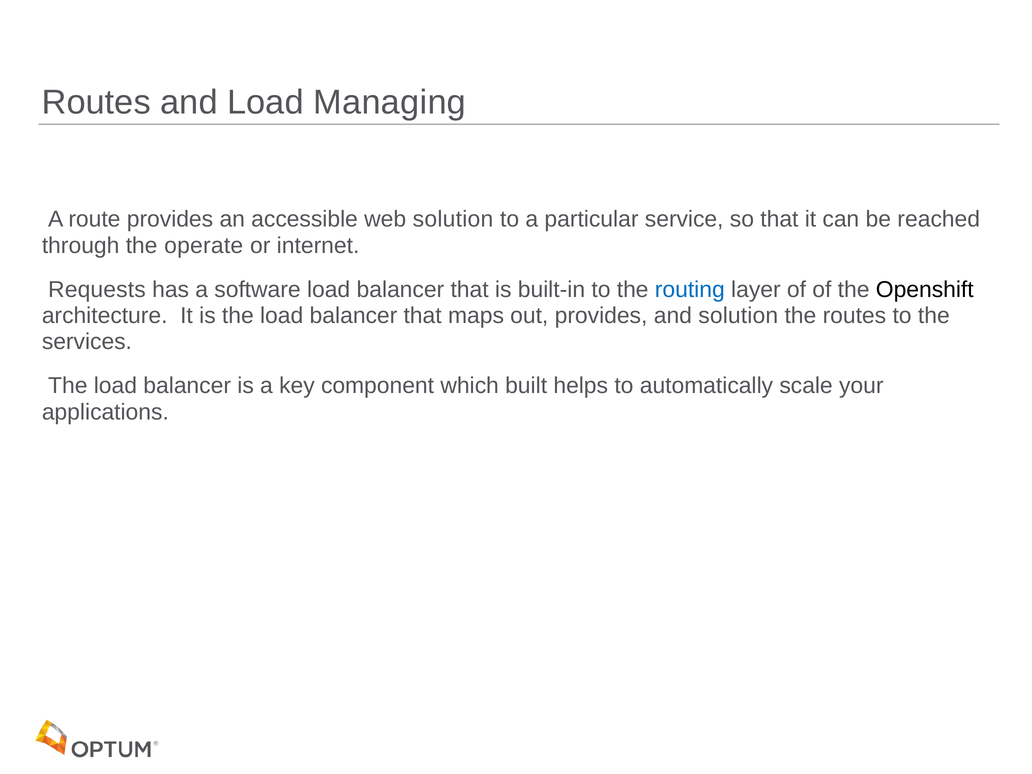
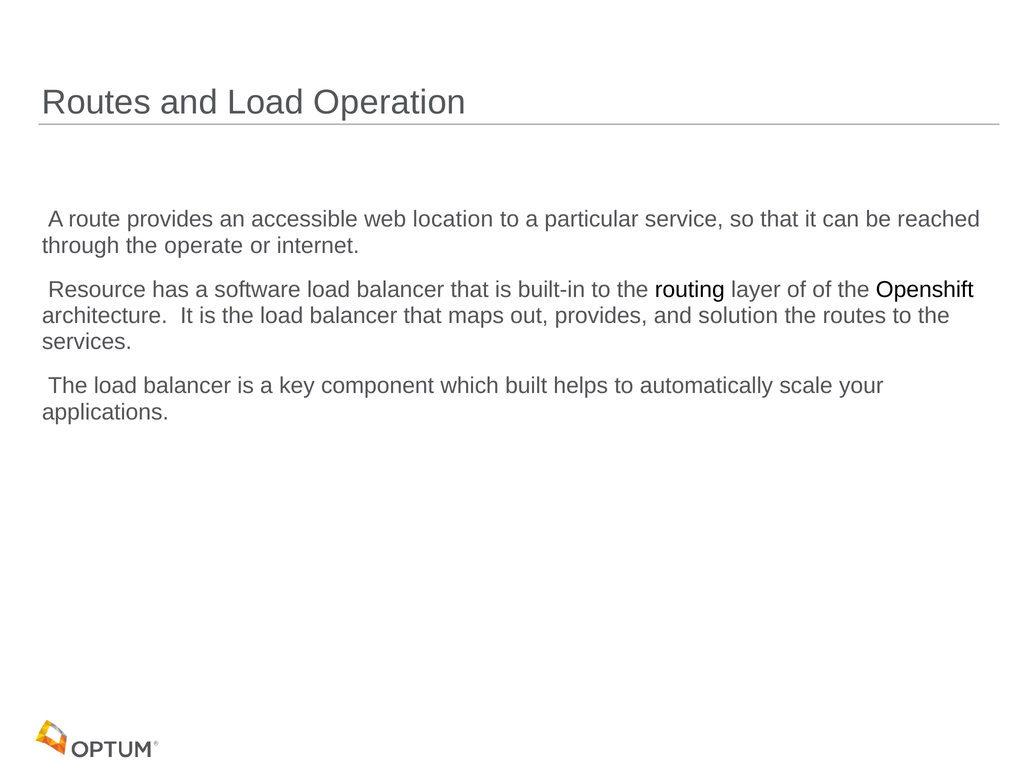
Managing: Managing -> Operation (390, 102)
web solution: solution -> location (453, 219)
Requests: Requests -> Resource (97, 290)
routing colour: blue -> black (690, 290)
